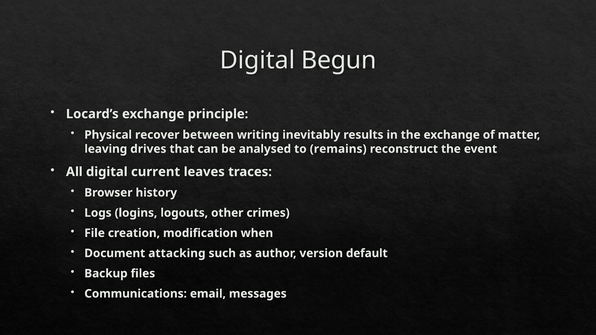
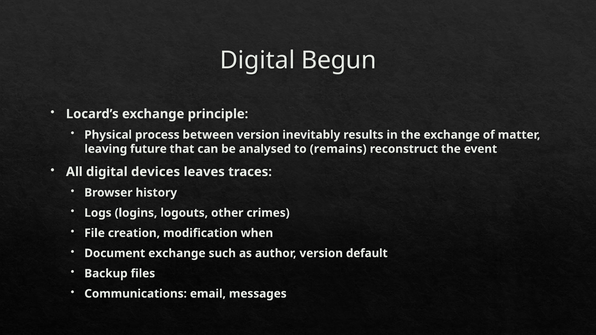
recover: recover -> process (157, 135)
between writing: writing -> version (258, 135)
drives: drives -> future (148, 149)
current: current -> devices (156, 172)
Document attacking: attacking -> exchange (177, 253)
